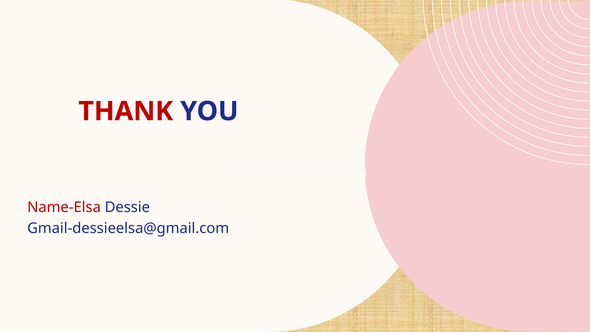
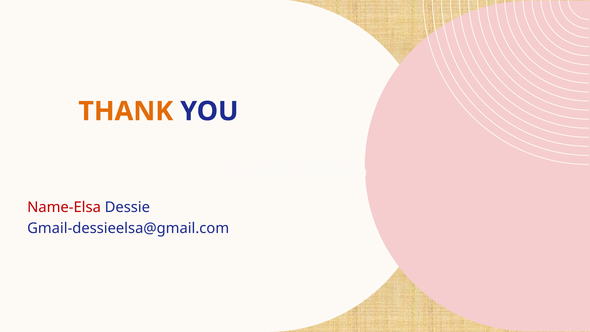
THANK colour: red -> orange (126, 111)
